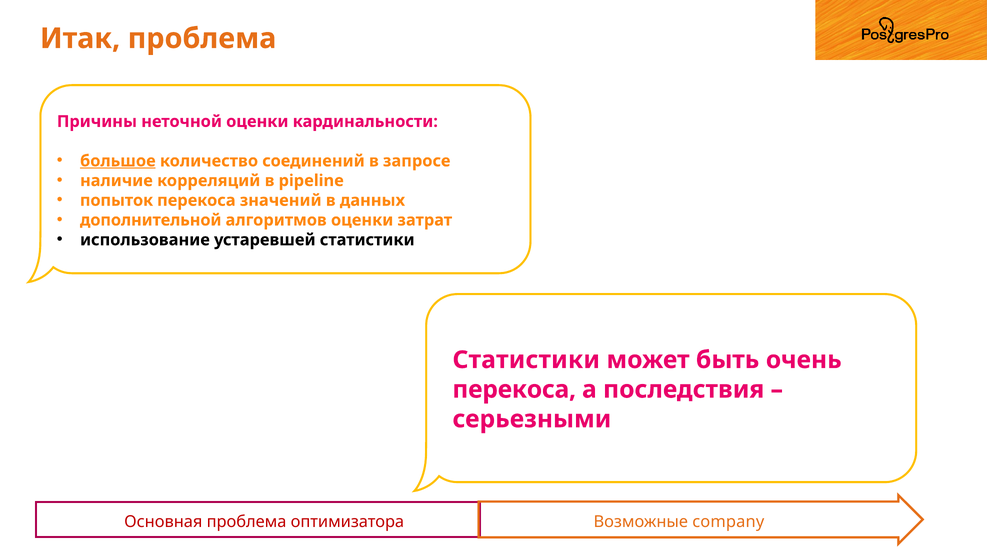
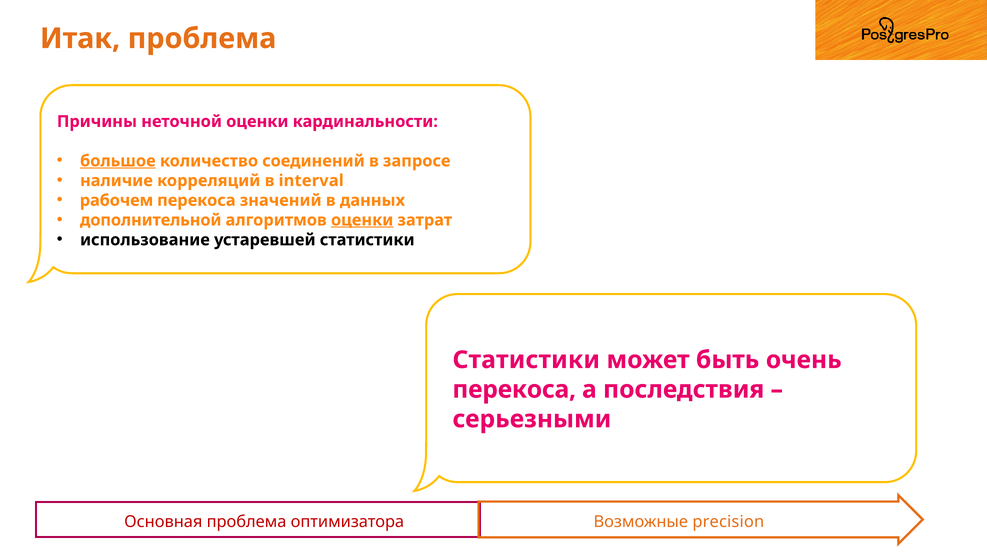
pipeline: pipeline -> interval (311, 181)
попыток: попыток -> рабочем (116, 200)
оценки underline: none -> present (362, 220)
company: company -> precision (728, 522)
